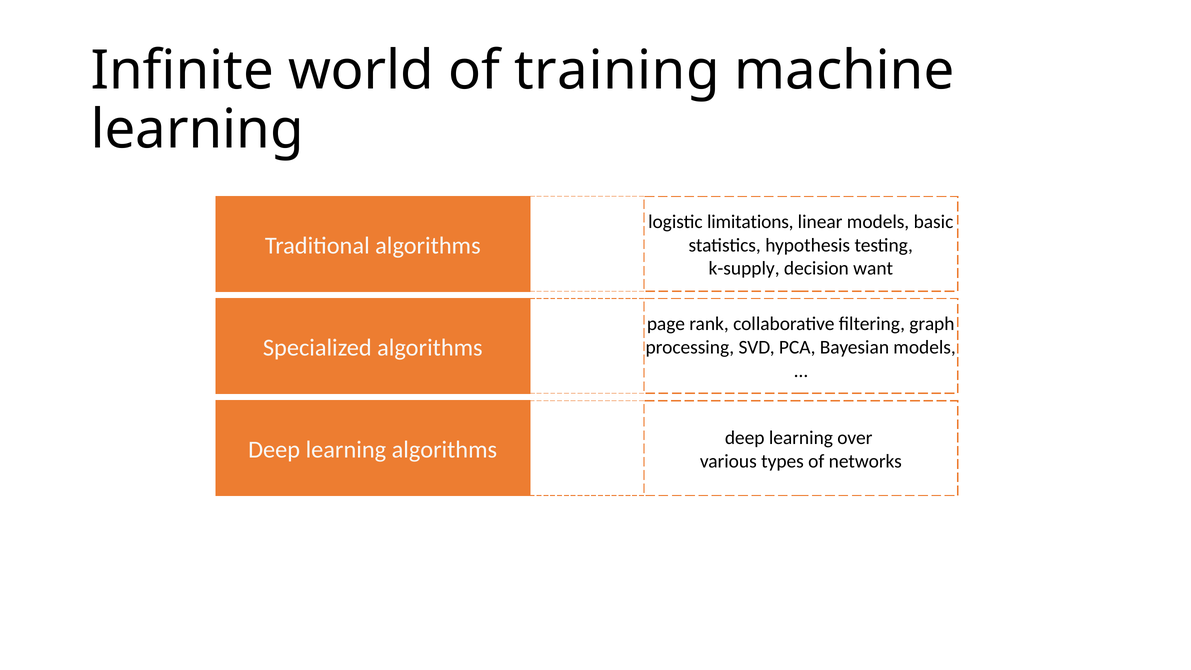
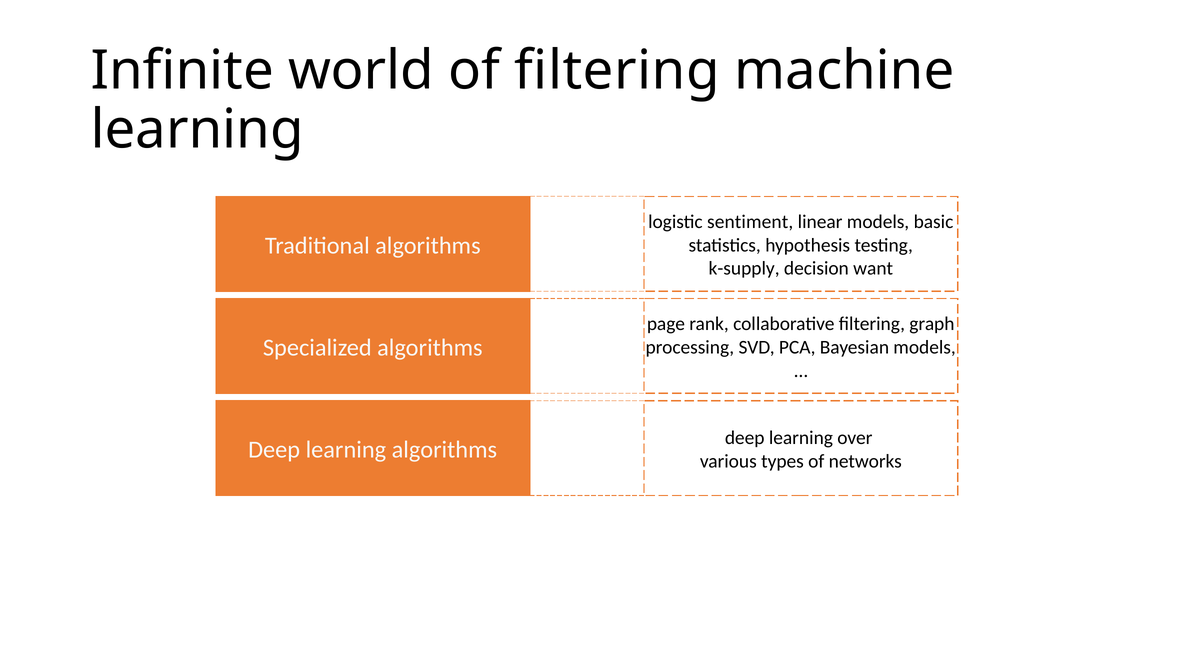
of training: training -> filtering (617, 71)
limitations: limitations -> sentiment (750, 222)
